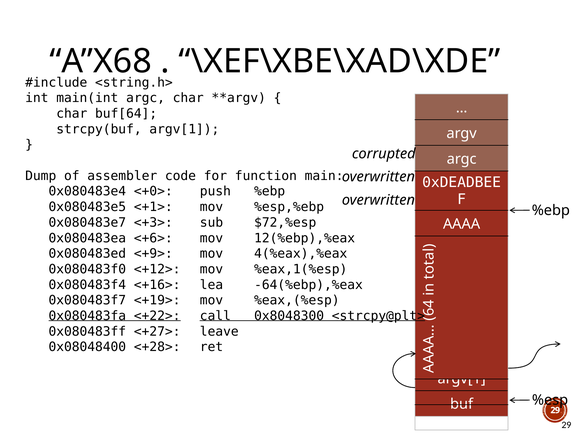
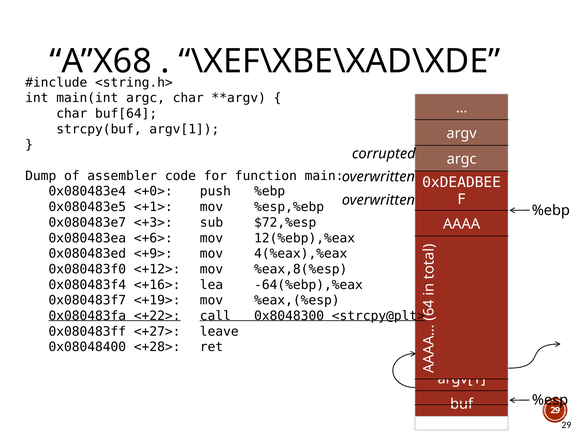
%eax,1(%esp: %eax,1(%esp -> %eax,8(%esp (301, 270)
